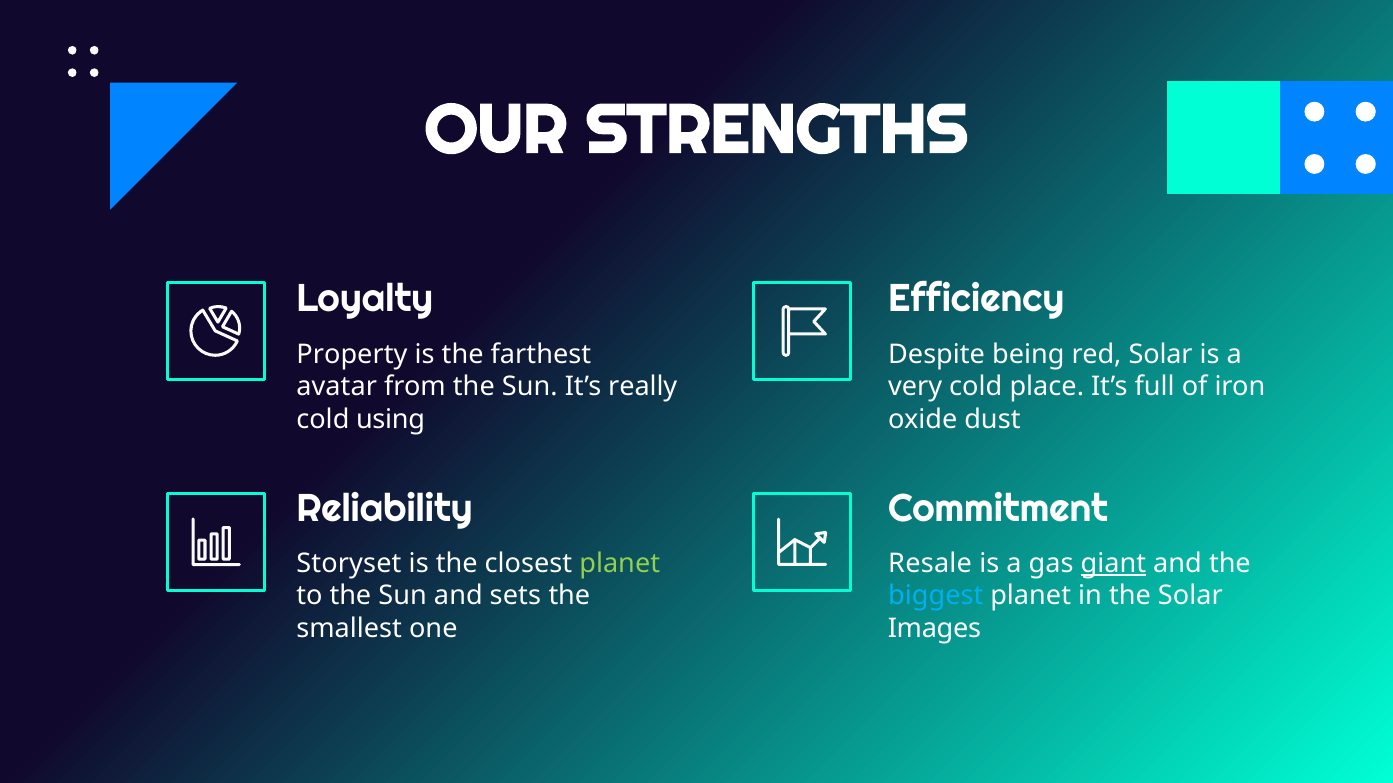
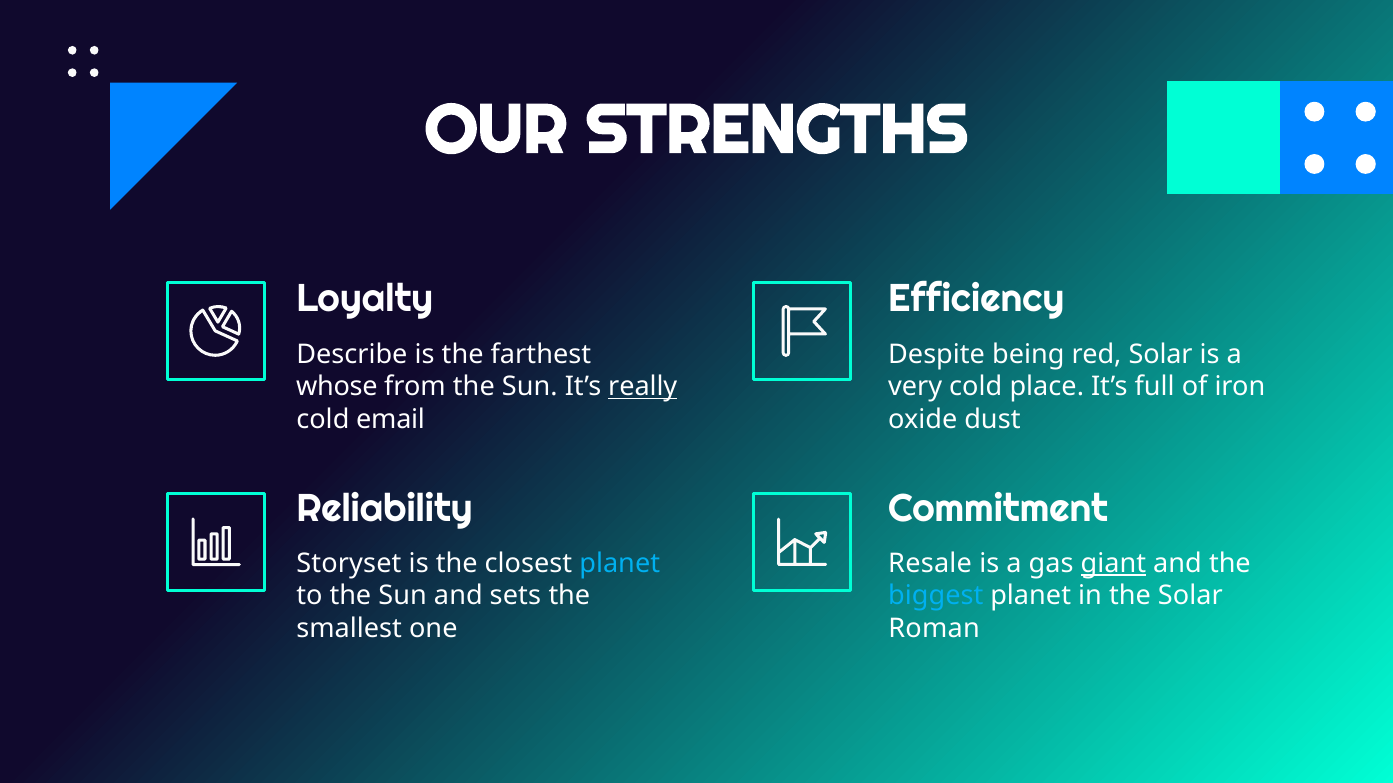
Property: Property -> Describe (352, 355)
avatar: avatar -> whose (337, 387)
really underline: none -> present (643, 387)
using: using -> email (391, 420)
planet colour: light green -> light blue (620, 564)
Images: Images -> Roman (934, 629)
